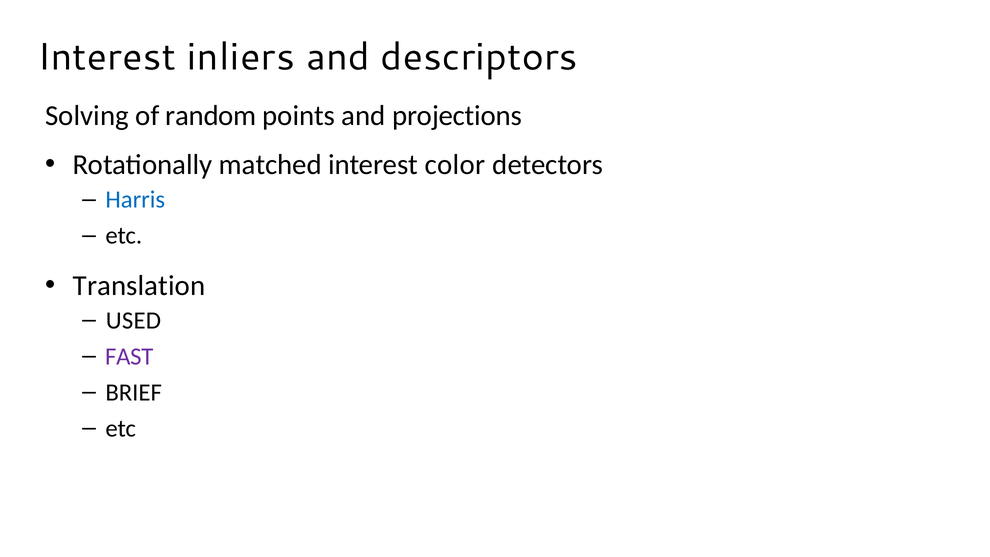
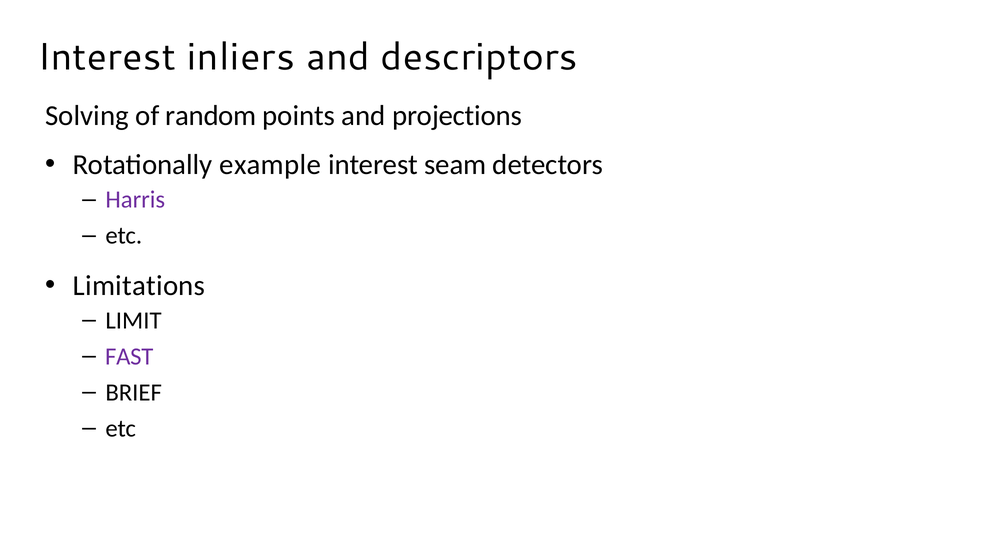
matched: matched -> example (270, 165)
color: color -> seam (455, 165)
Harris colour: blue -> purple (135, 200)
Translation: Translation -> Limitations (139, 286)
USED: USED -> LIMIT (134, 321)
